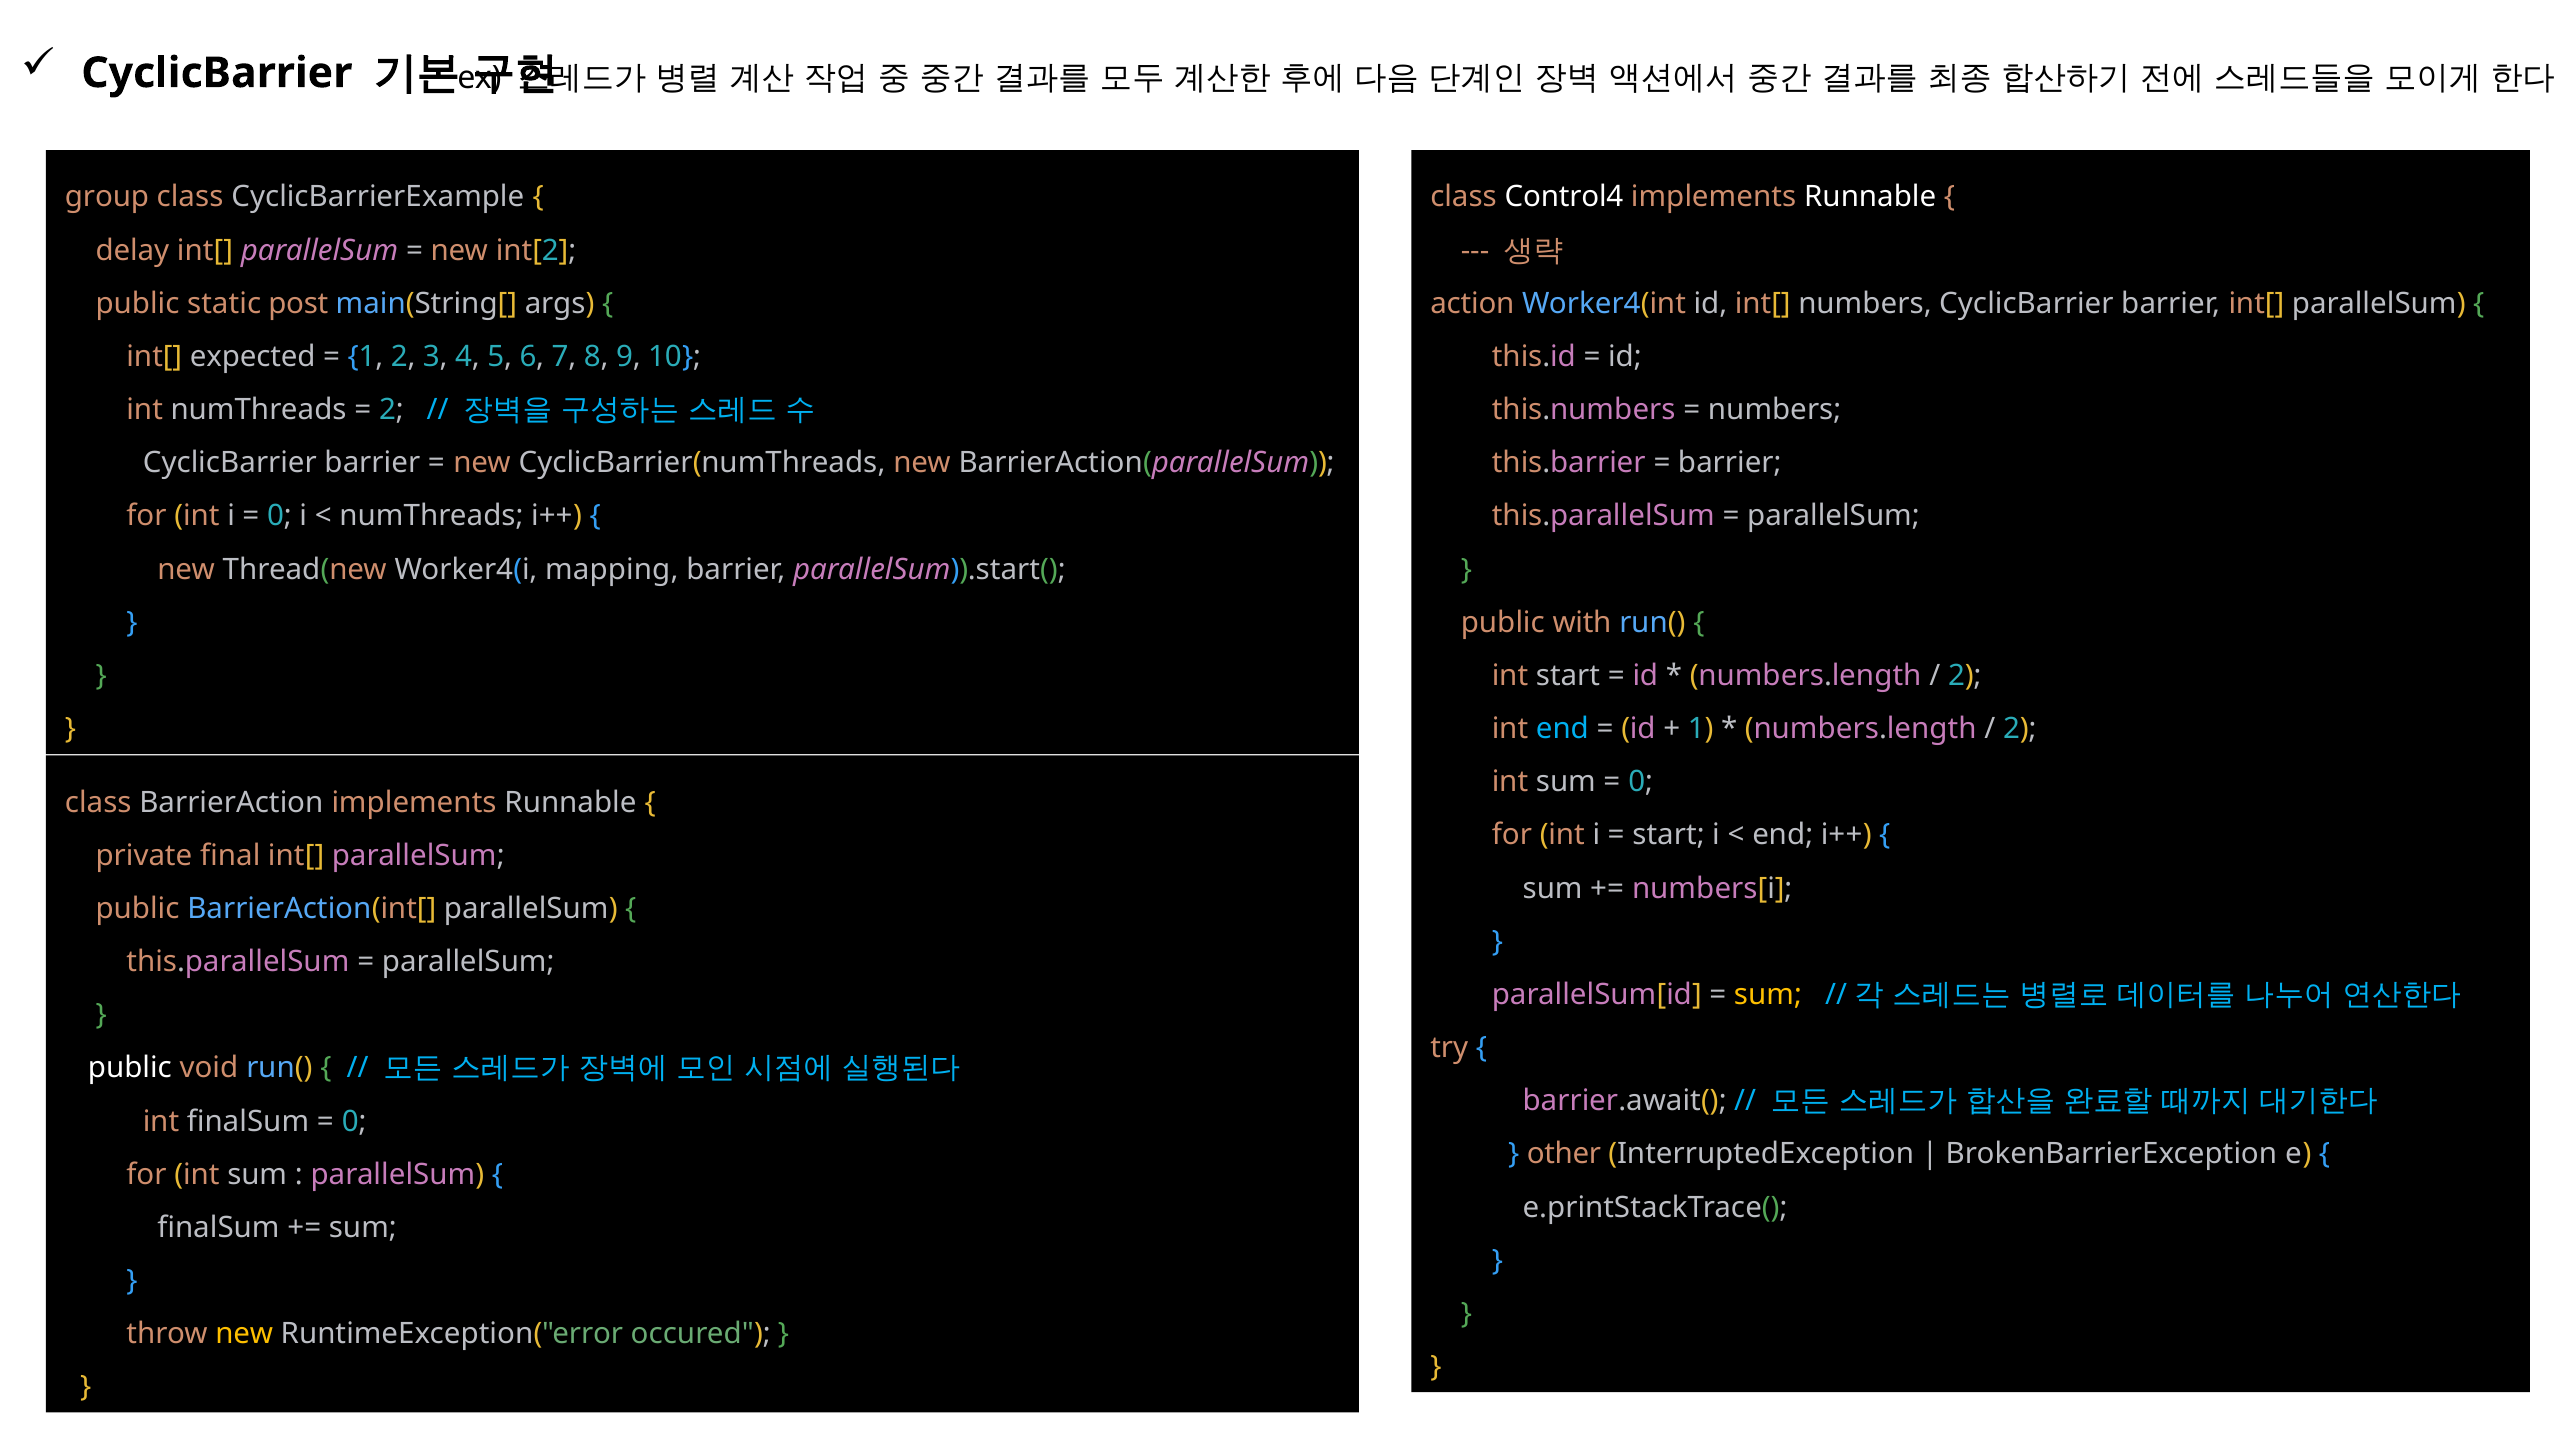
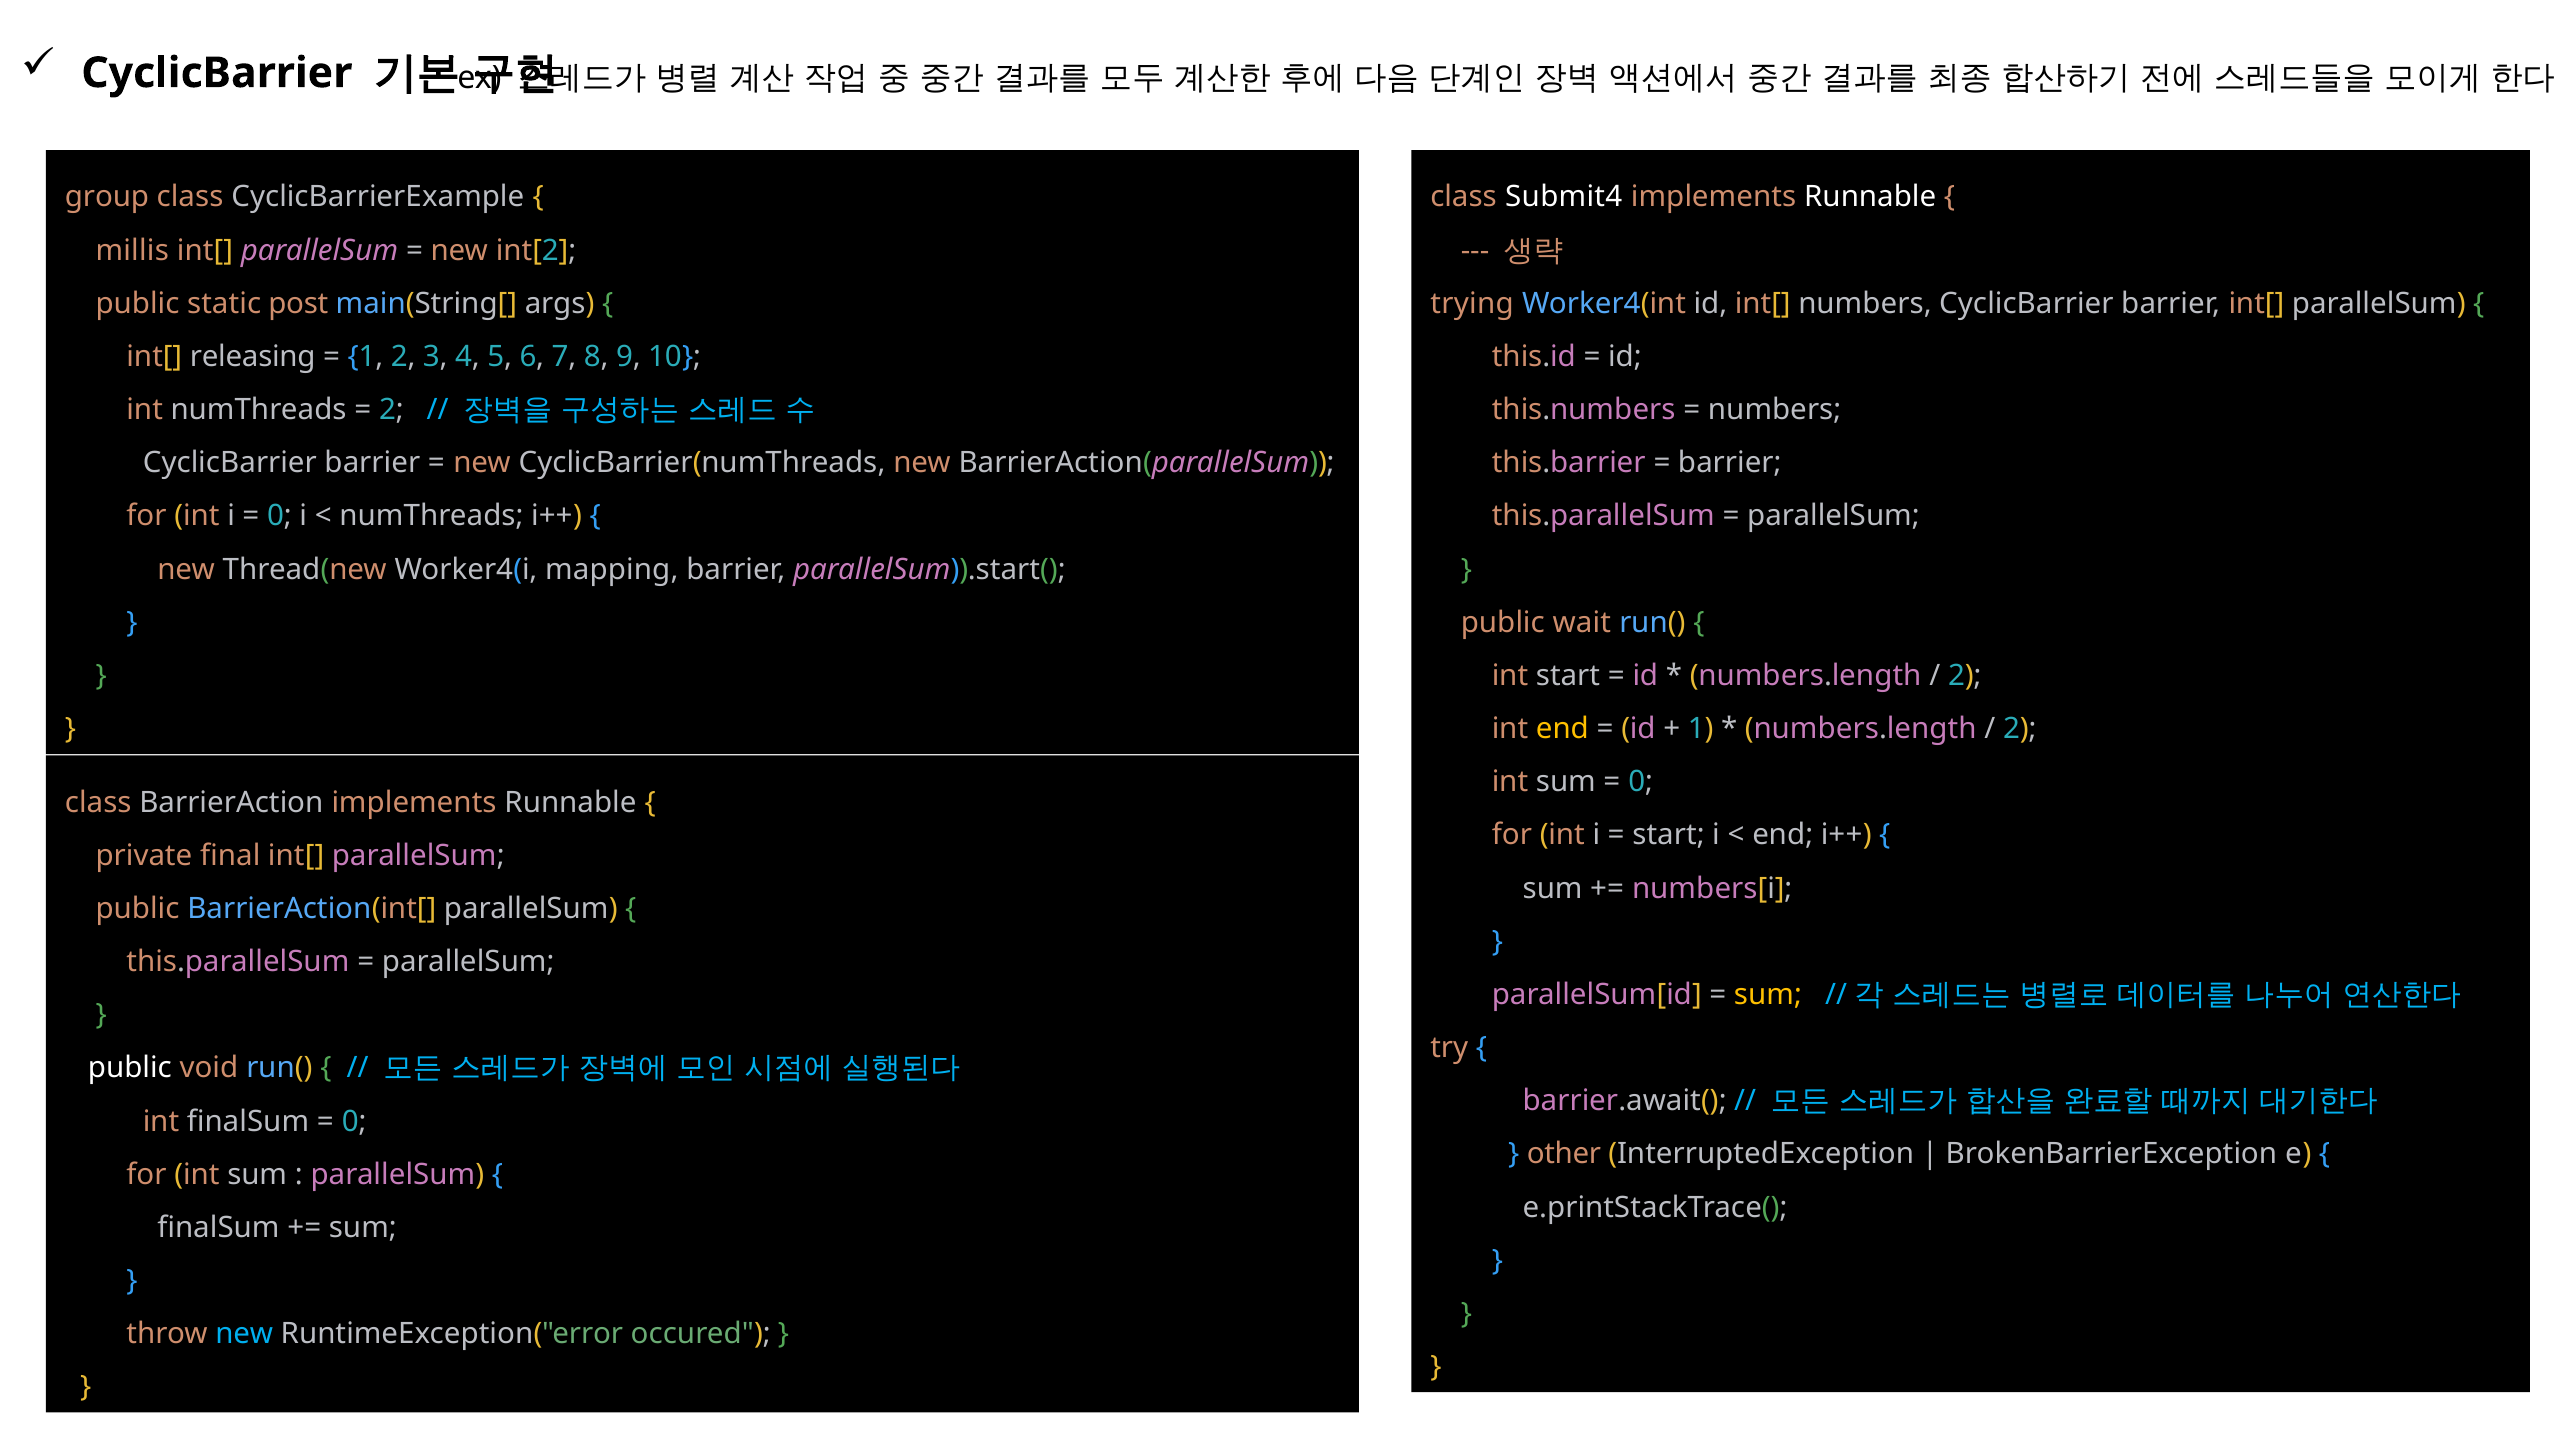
Control4: Control4 -> Submit4 (1564, 197)
delay: delay -> millis (132, 250)
action: action -> trying (1472, 304)
expected: expected -> releasing (253, 357)
with: with -> wait (1582, 623)
end colour: light blue -> yellow (1562, 729)
new colour: yellow -> light blue (244, 1334)
